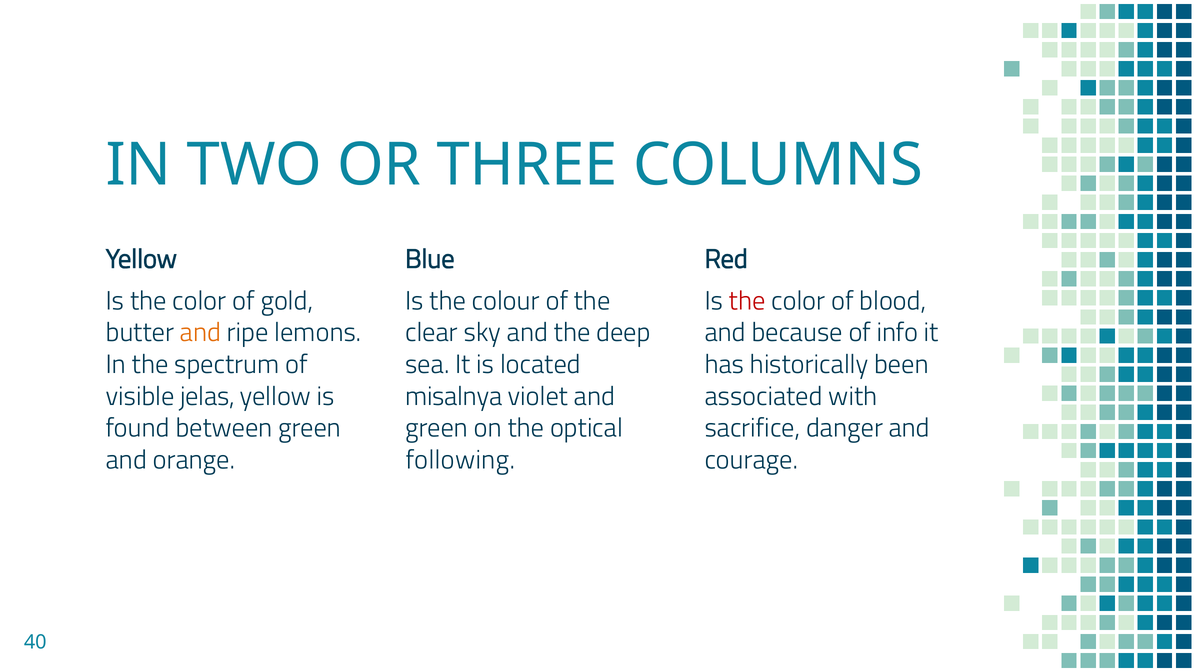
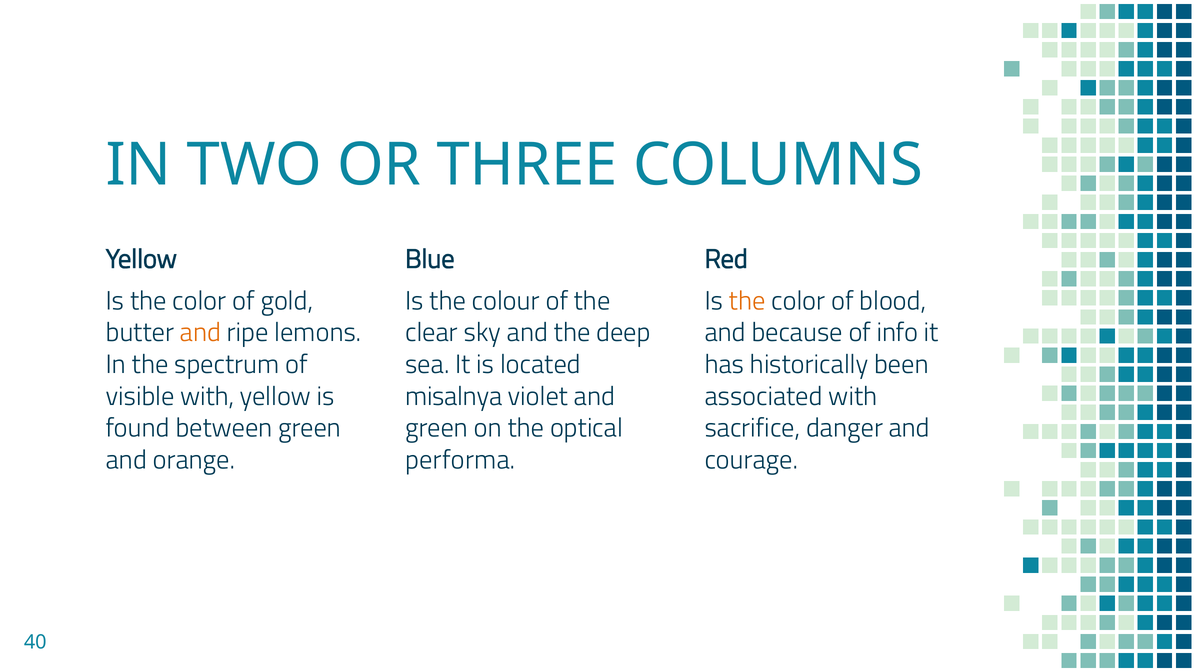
the colour: red -> orange (747, 301)
visible jelas: jelas -> with (207, 397)
following: following -> performa (460, 460)
